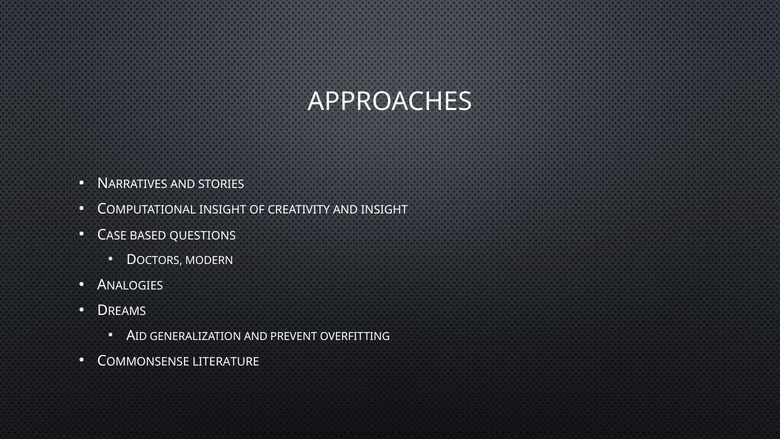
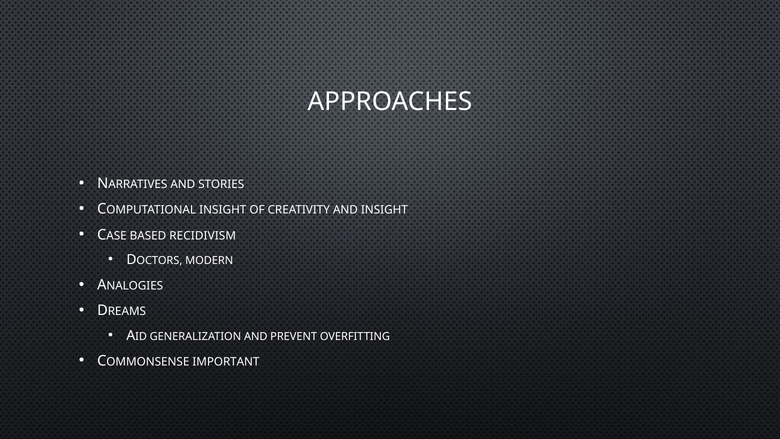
QUESTIONS: QUESTIONS -> RECIDIVISM (203, 236)
LITERATURE: LITERATURE -> IMPORTANT (226, 361)
